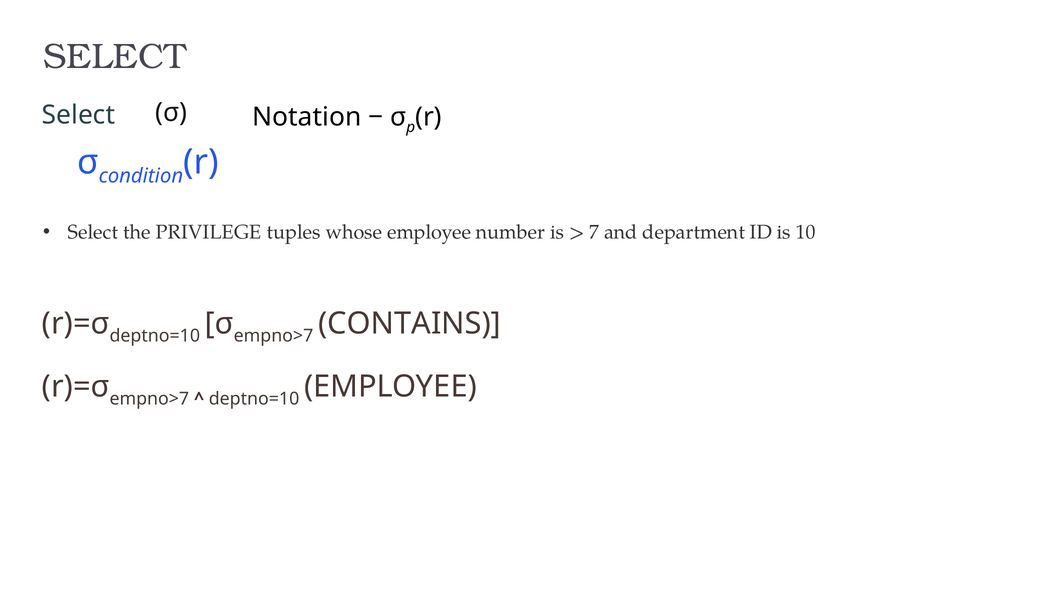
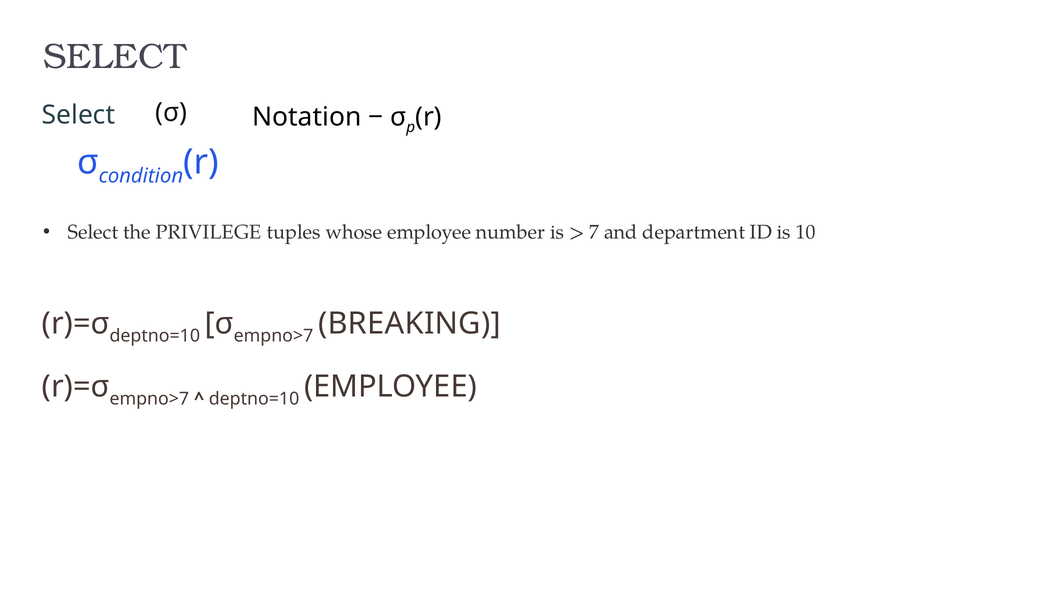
CONTAINS: CONTAINS -> BREAKING (409, 324)
